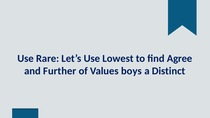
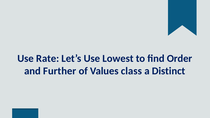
Rare: Rare -> Rate (48, 59)
Agree: Agree -> Order (180, 59)
boys: boys -> class (131, 71)
